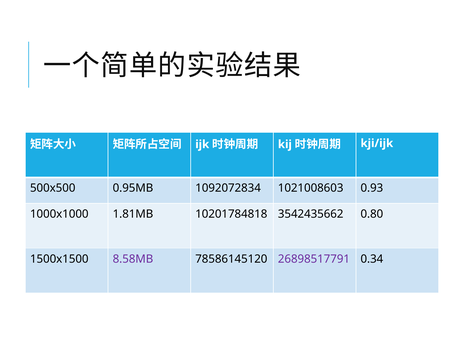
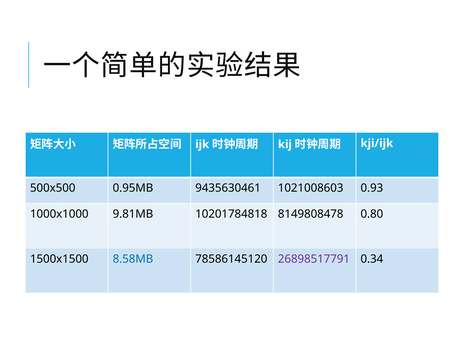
1092072834: 1092072834 -> 9435630461 (228, 188)
1.81MB: 1.81MB -> 9.81MB (133, 214)
3542435662: 3542435662 -> 8149808478 (311, 214)
8.58MB colour: purple -> blue (133, 258)
